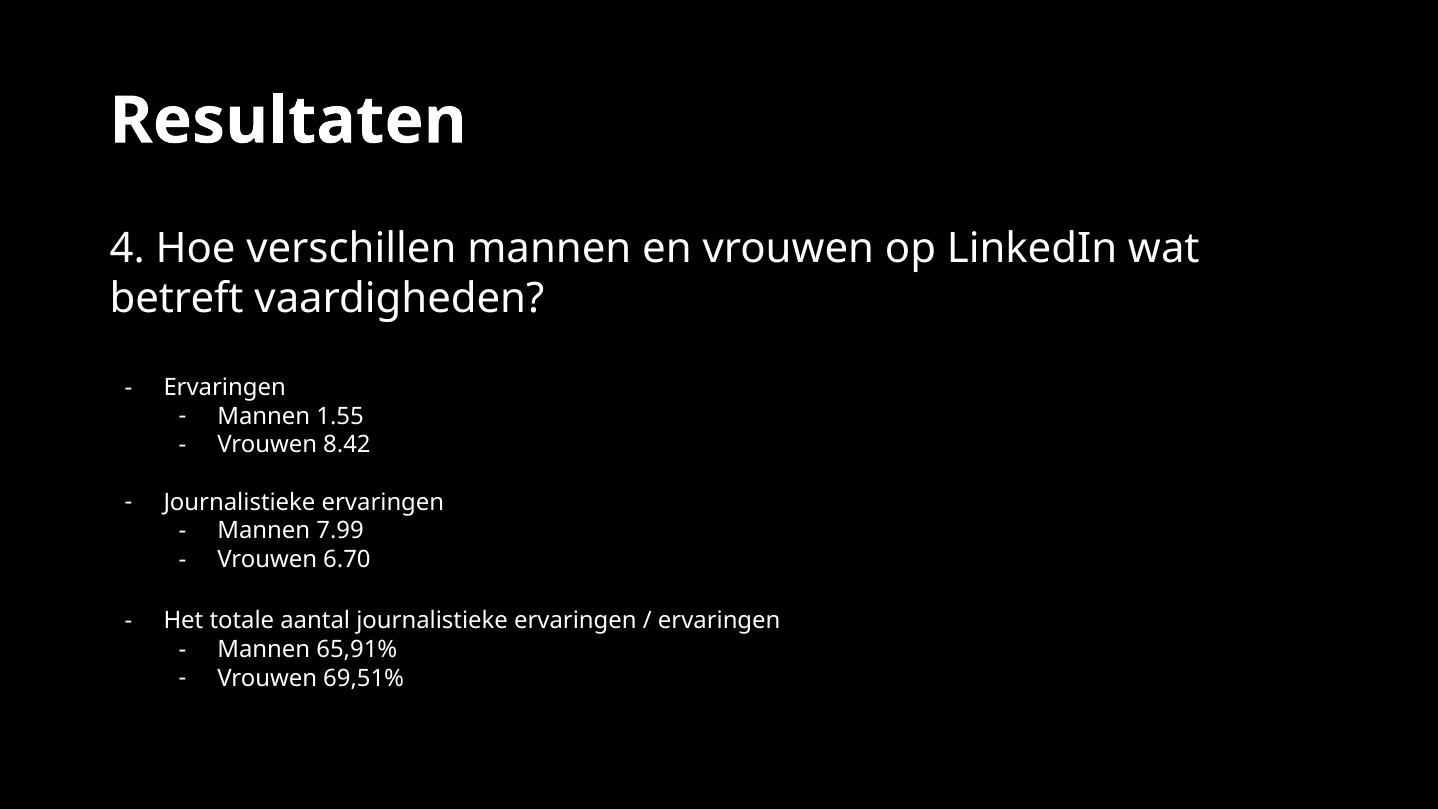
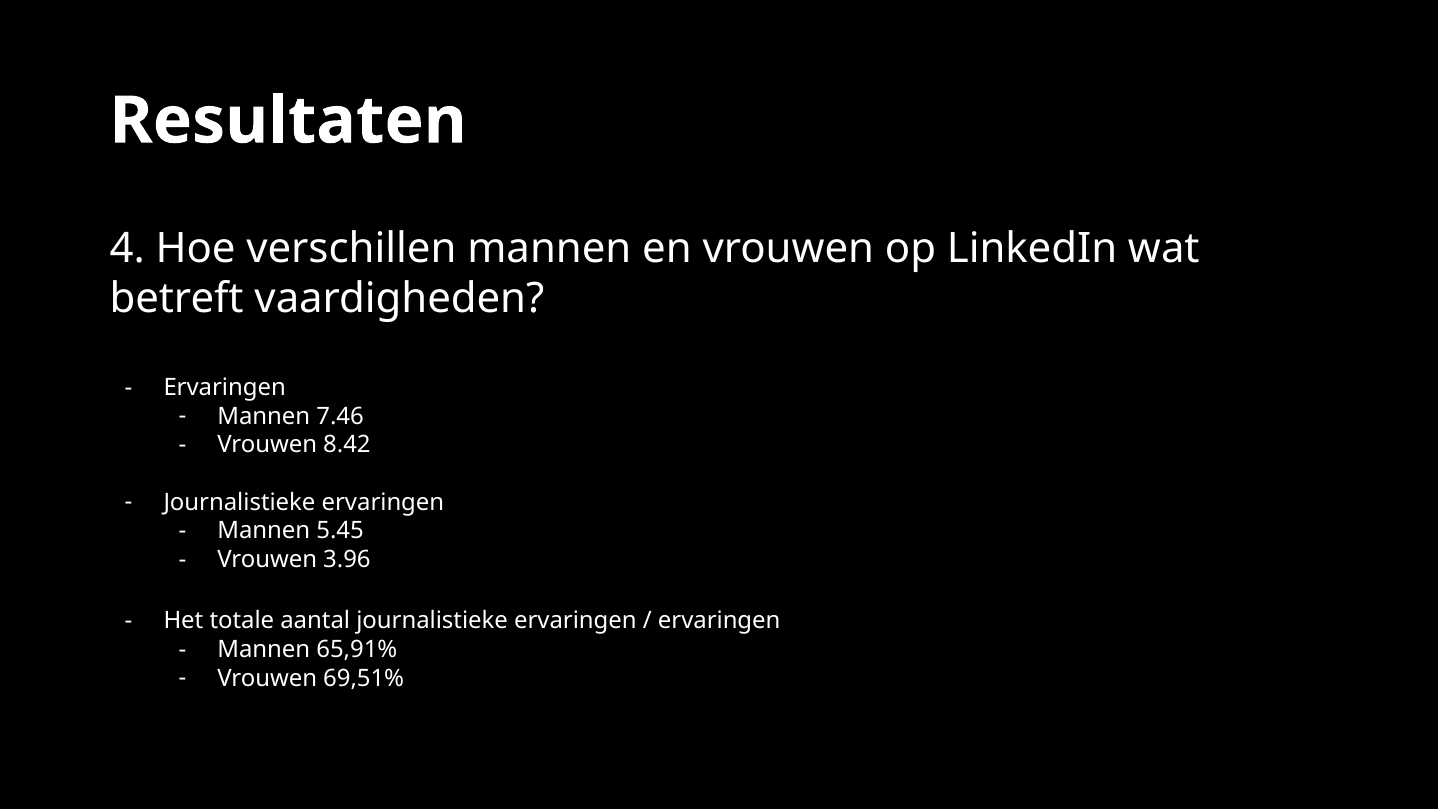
1.55: 1.55 -> 7.46 (340, 416)
7.99: 7.99 -> 5.45 (340, 531)
6.70: 6.70 -> 3.96 (347, 560)
